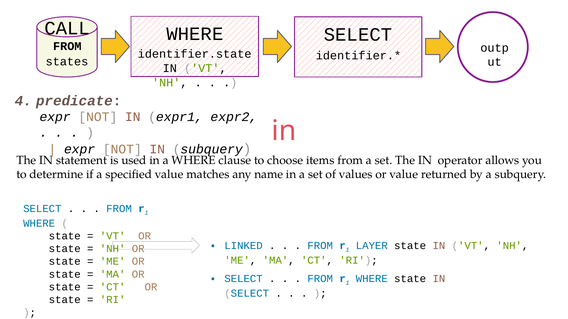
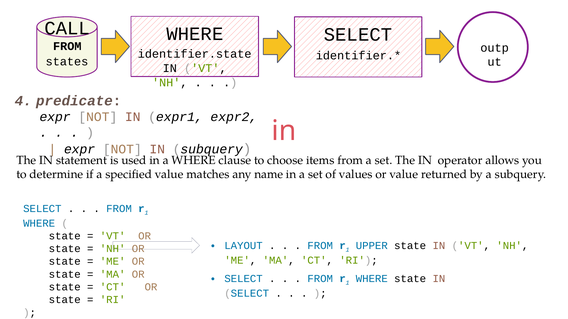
LINKED: LINKED -> LAYOUT (244, 246)
LAYER: LAYER -> UPPER (372, 246)
